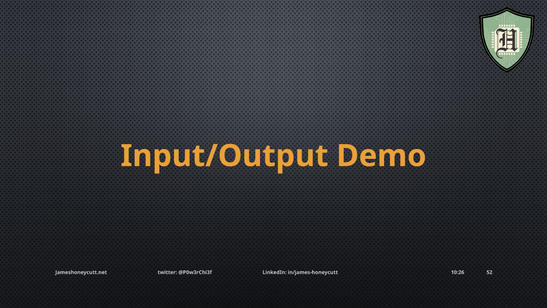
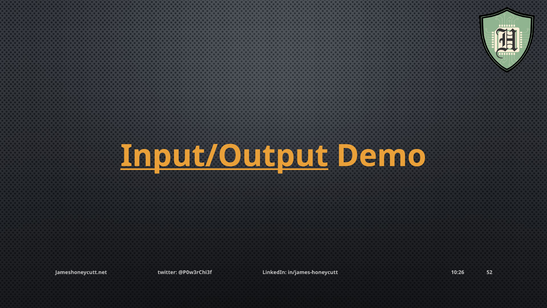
Input/Output underline: none -> present (224, 156)
